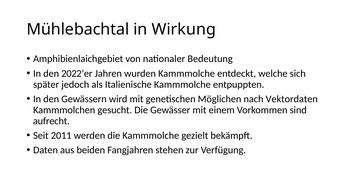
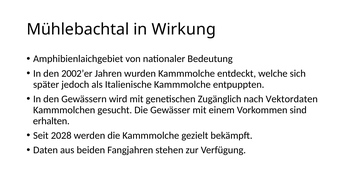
2022’er: 2022’er -> 2002’er (77, 74)
Möglichen: Möglichen -> Zugänglich (220, 99)
aufrecht: aufrecht -> erhalten (51, 121)
2011: 2011 -> 2028 (61, 136)
